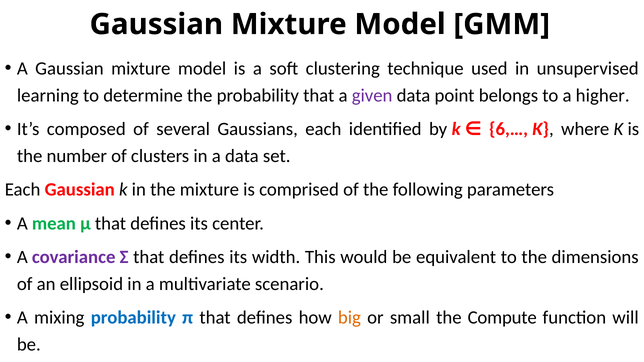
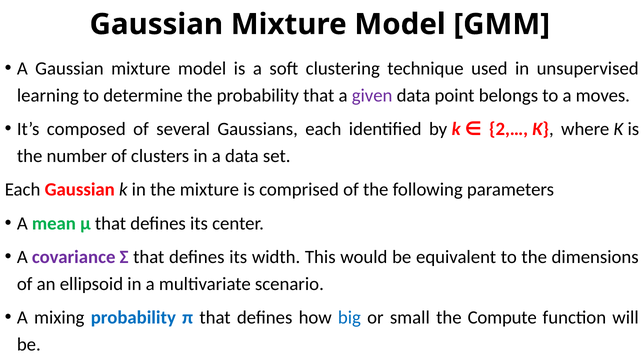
higher: higher -> moves (603, 96)
6,…: 6,… -> 2,… (509, 129)
big colour: orange -> blue (349, 318)
